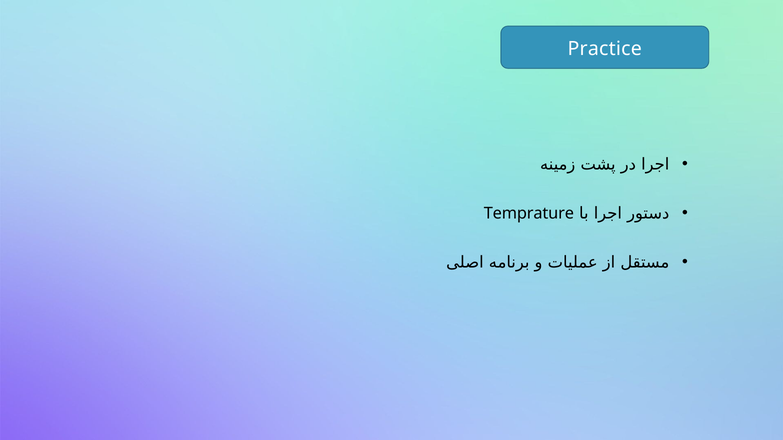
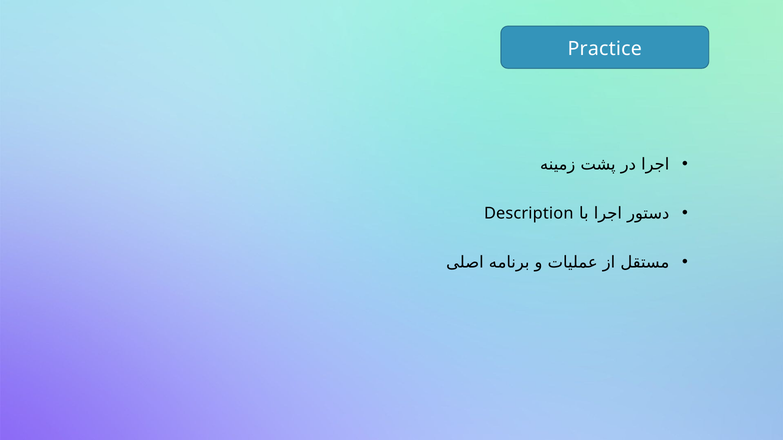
Temprature: Temprature -> Description (529, 214)
